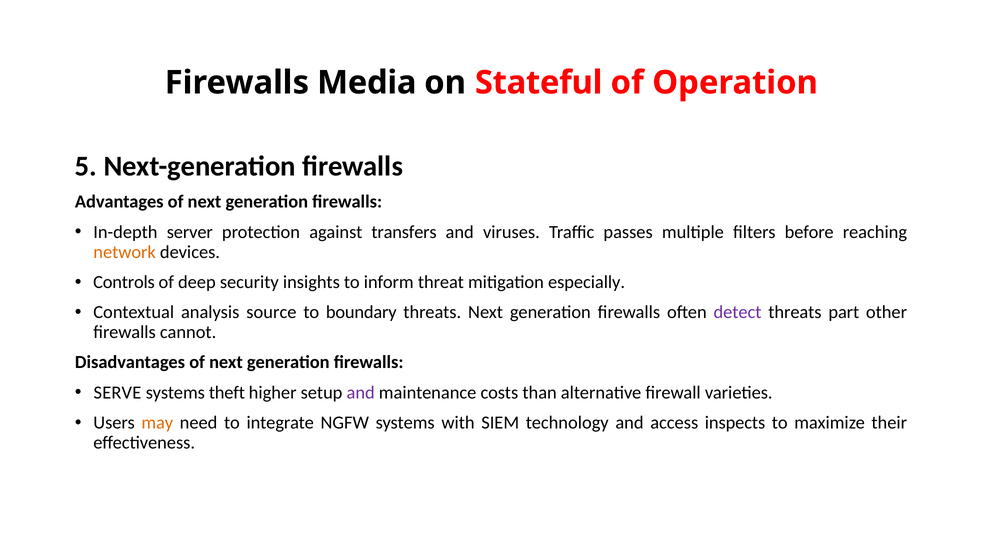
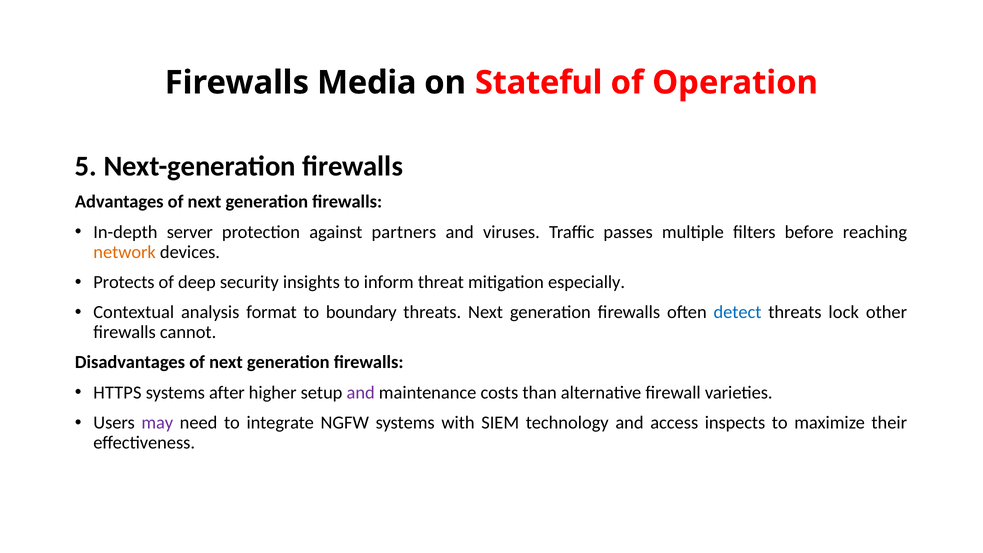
transfers: transfers -> partners (404, 232)
Controls: Controls -> Protects (124, 282)
source: source -> format (272, 312)
detect colour: purple -> blue (738, 312)
part: part -> lock (844, 312)
SERVE: SERVE -> HTTPS (117, 392)
theft: theft -> after (227, 392)
may colour: orange -> purple (157, 423)
